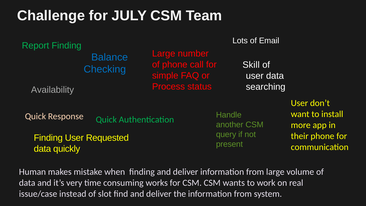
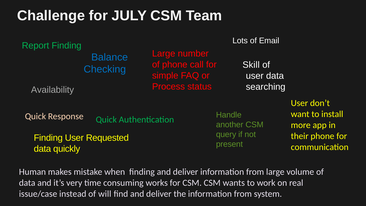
slot: slot -> will (105, 194)
